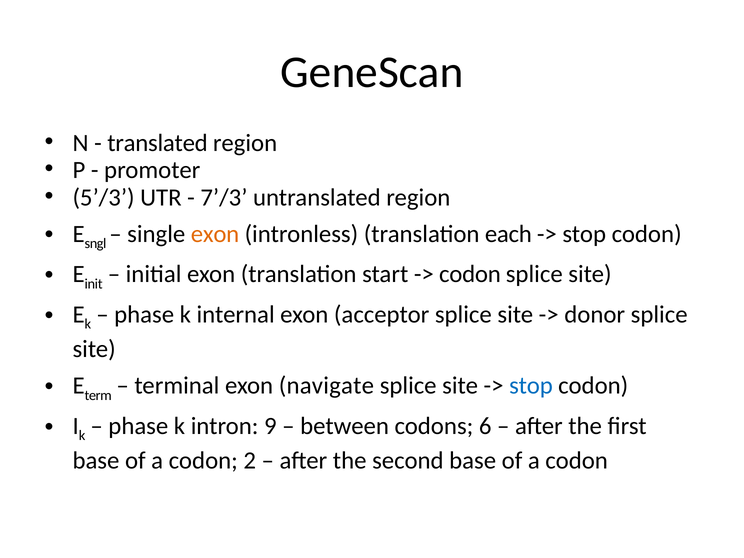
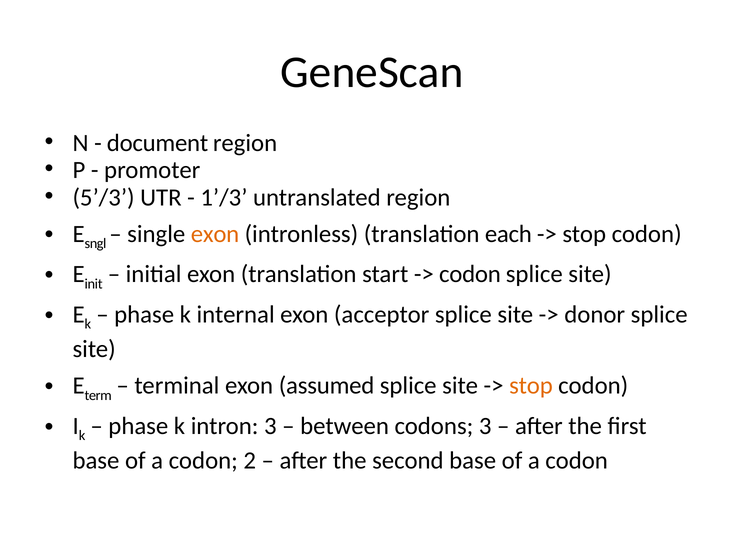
translated: translated -> document (158, 143)
7’/3: 7’/3 -> 1’/3 (224, 198)
navigate: navigate -> assumed (327, 386)
stop colour: blue -> orange (531, 386)
intron 9: 9 -> 3 (270, 426)
codons 6: 6 -> 3 (485, 426)
